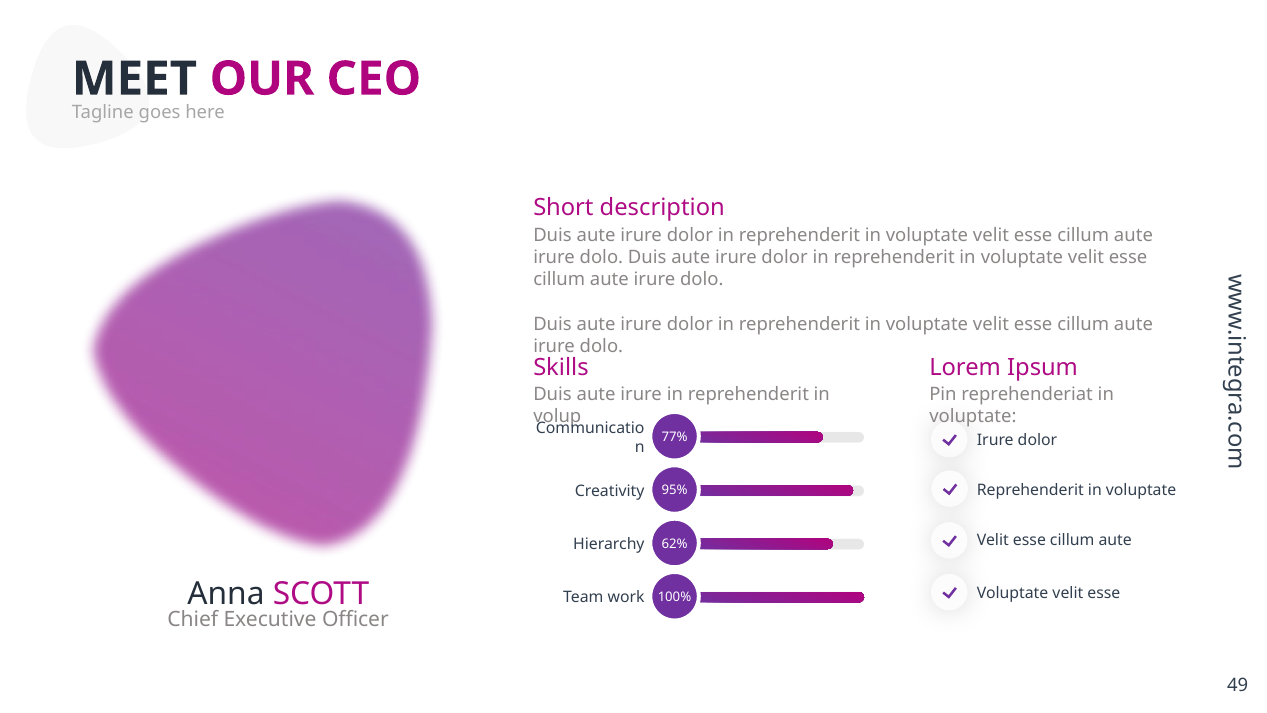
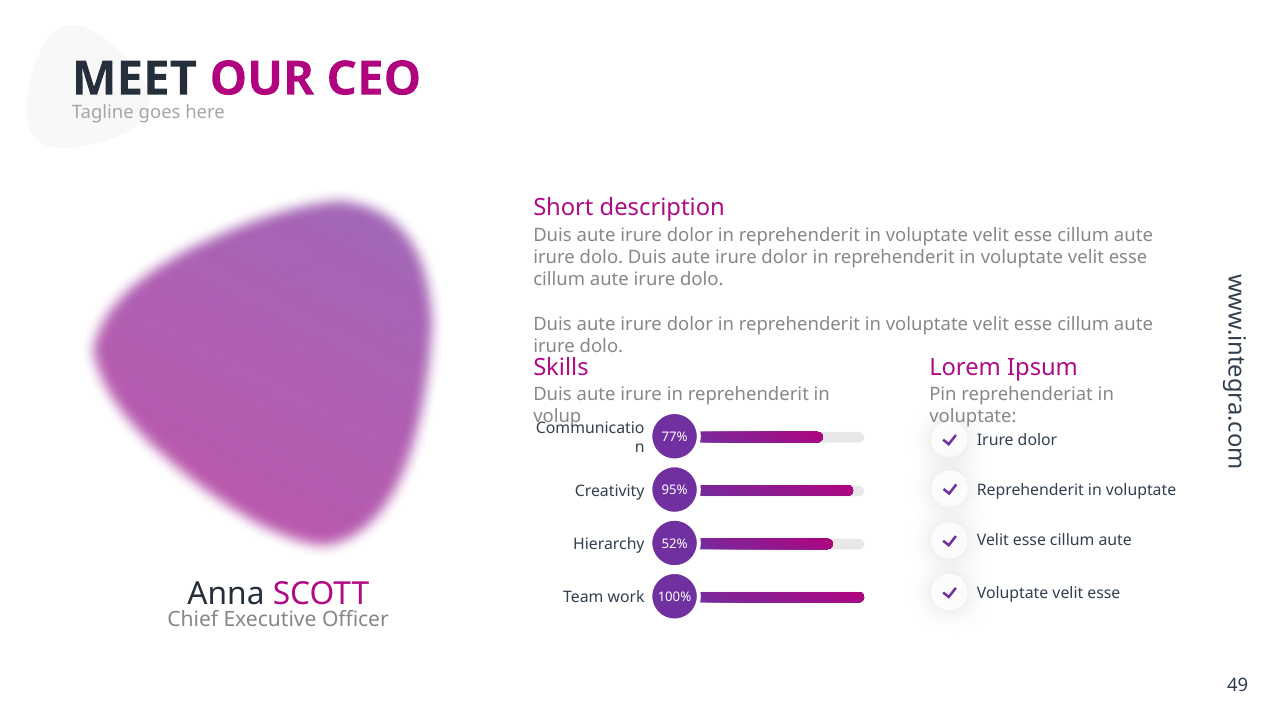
62%: 62% -> 52% (675, 544)
